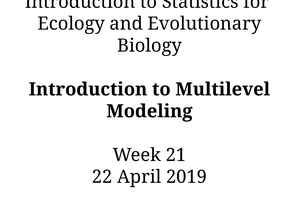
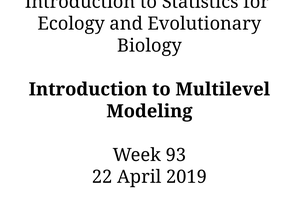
21: 21 -> 93 (176, 155)
